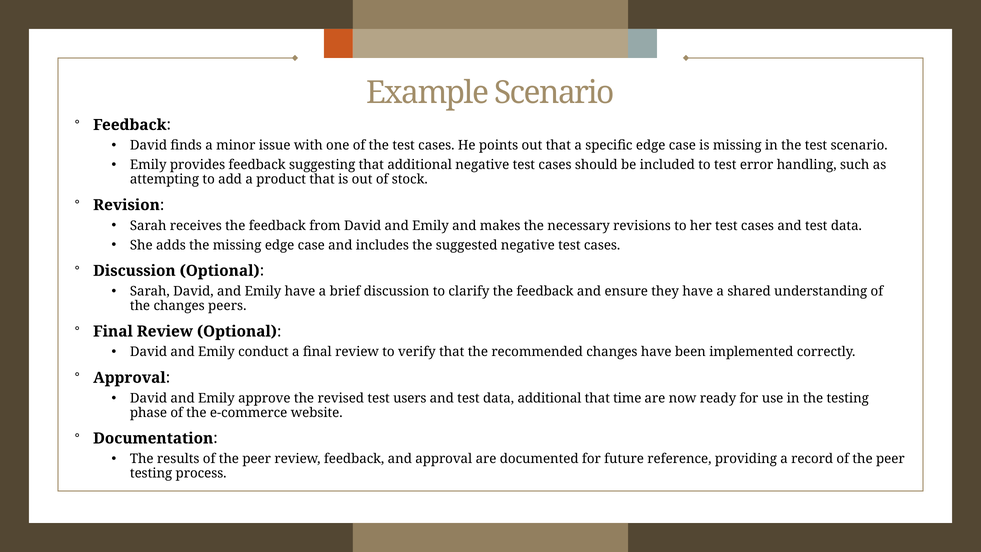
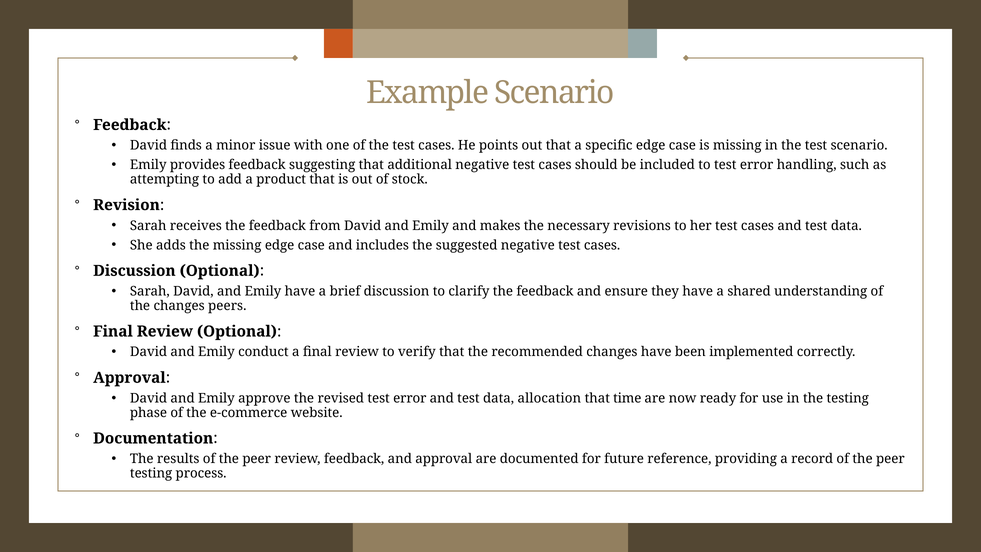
revised test users: users -> error (410, 398)
data additional: additional -> allocation (549, 398)
